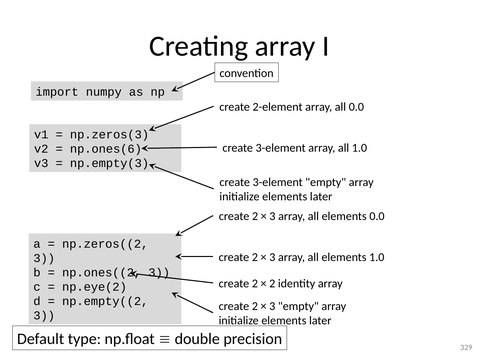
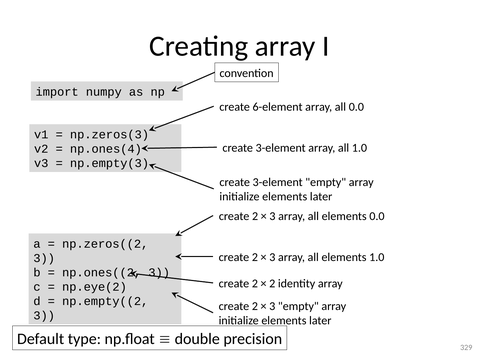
2-element: 2-element -> 6-element (278, 107)
np.ones(6: np.ones(6 -> np.ones(4 (106, 149)
